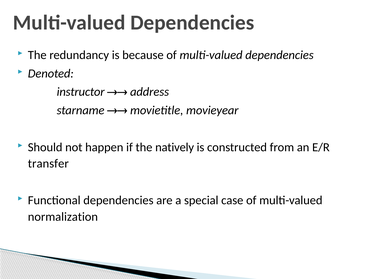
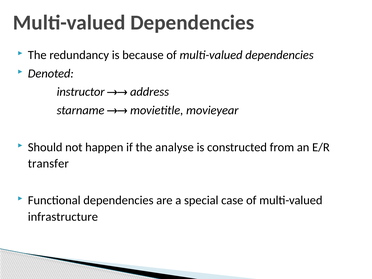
natively: natively -> analyse (174, 147)
normalization: normalization -> infrastructure (63, 217)
